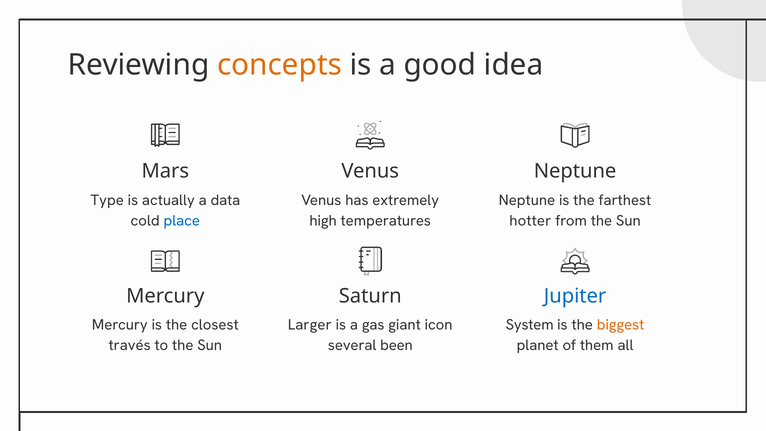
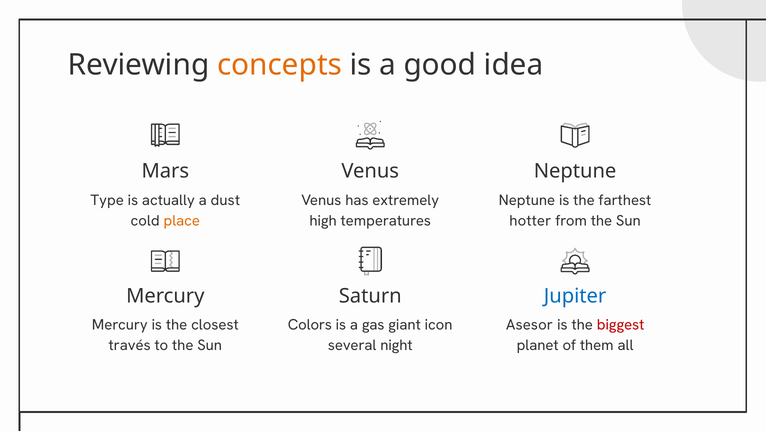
data: data -> dust (225, 200)
place colour: blue -> orange (182, 221)
Larger: Larger -> Colors (310, 325)
System: System -> Asesor (529, 325)
biggest colour: orange -> red (621, 325)
been: been -> night (396, 345)
